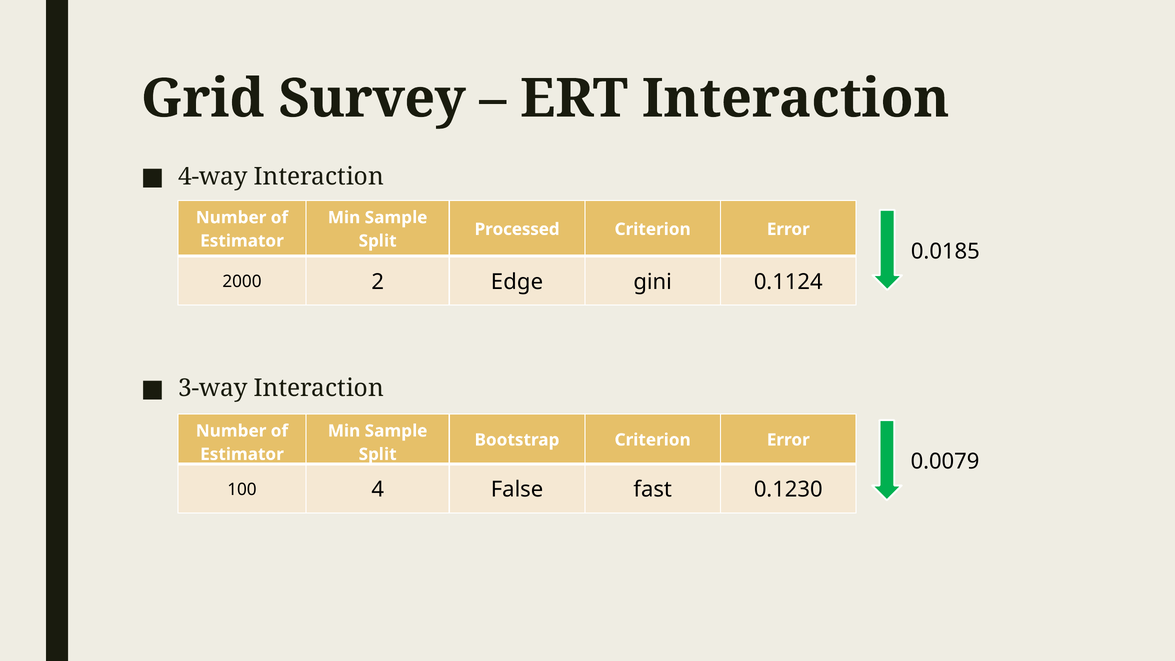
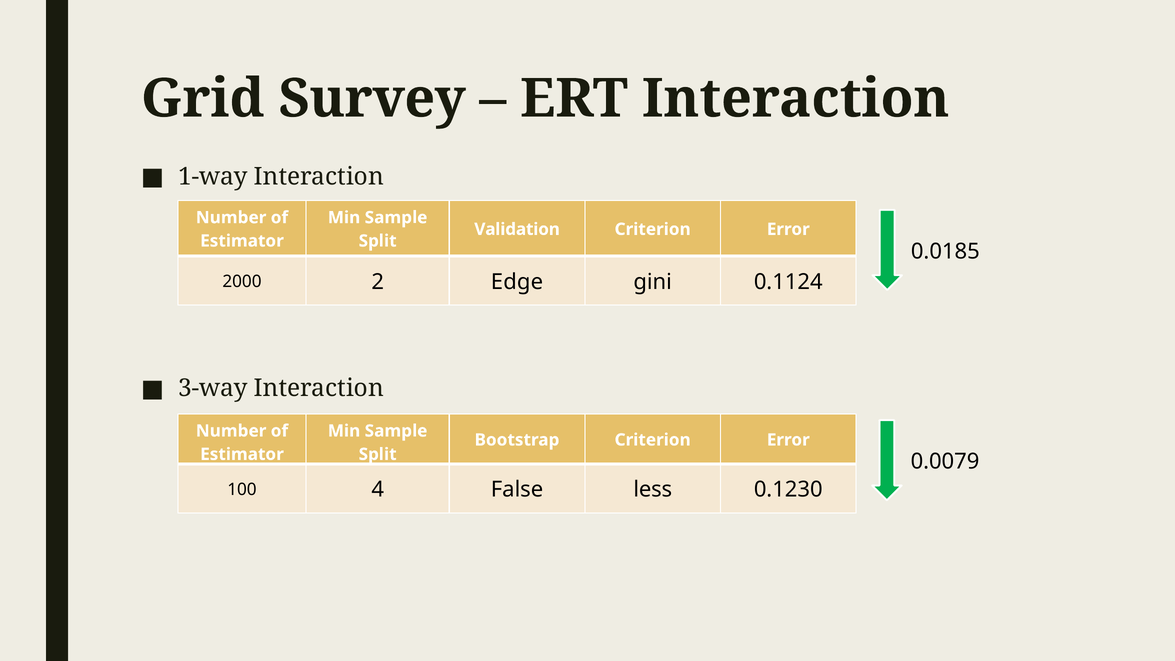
4-way: 4-way -> 1-way (213, 176)
Processed: Processed -> Validation (517, 229)
fast: fast -> less (653, 490)
